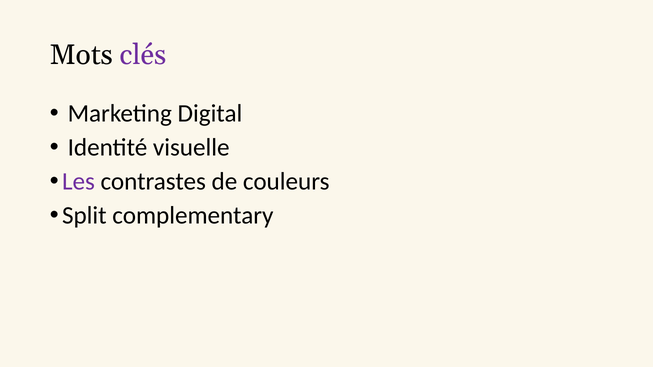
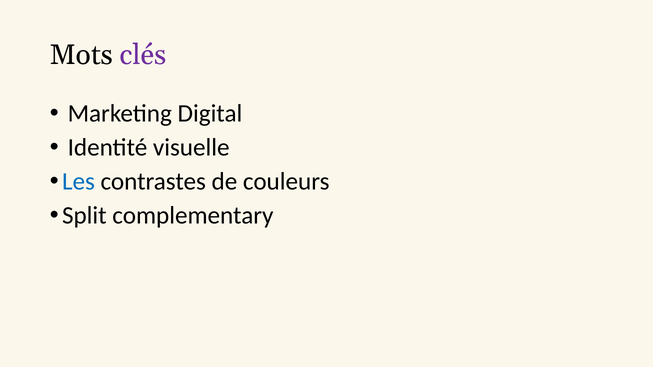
Les colour: purple -> blue (78, 182)
